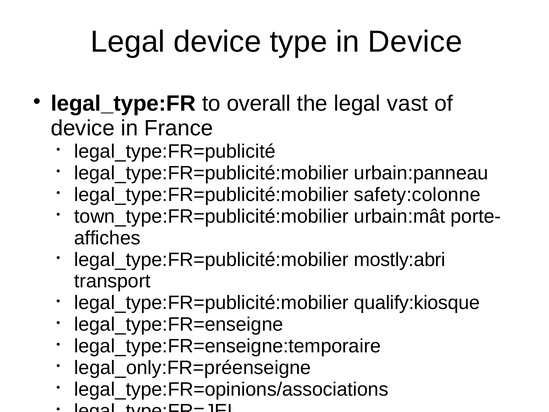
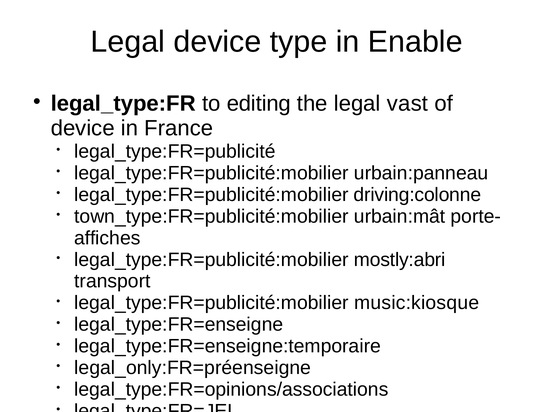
in Device: Device -> Enable (415, 42)
overall: overall -> editing (259, 103)
safety:colonne: safety:colonne -> driving:colonne (417, 195)
qualify:kiosque: qualify:kiosque -> music:kiosque (417, 303)
